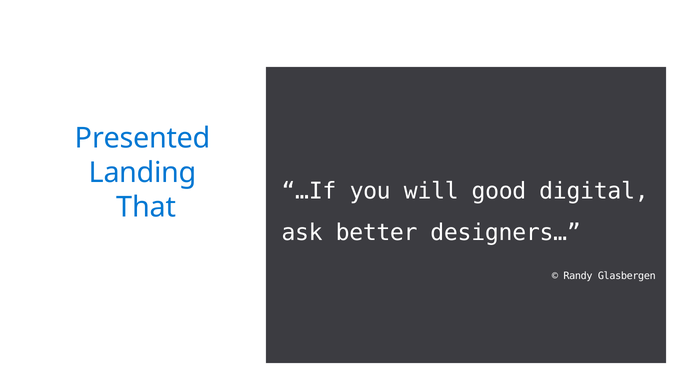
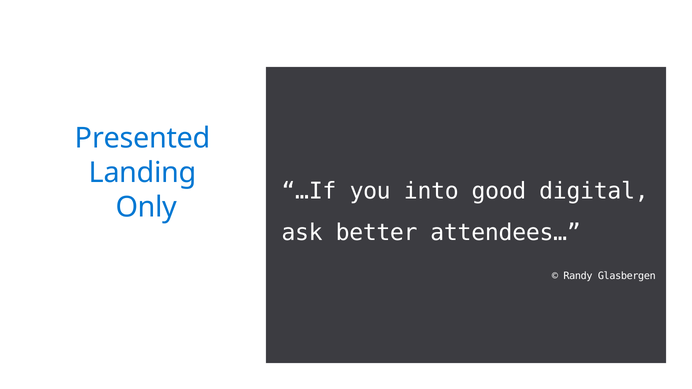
will: will -> into (431, 191)
That: That -> Only (146, 207)
designers…: designers… -> attendees… (506, 233)
